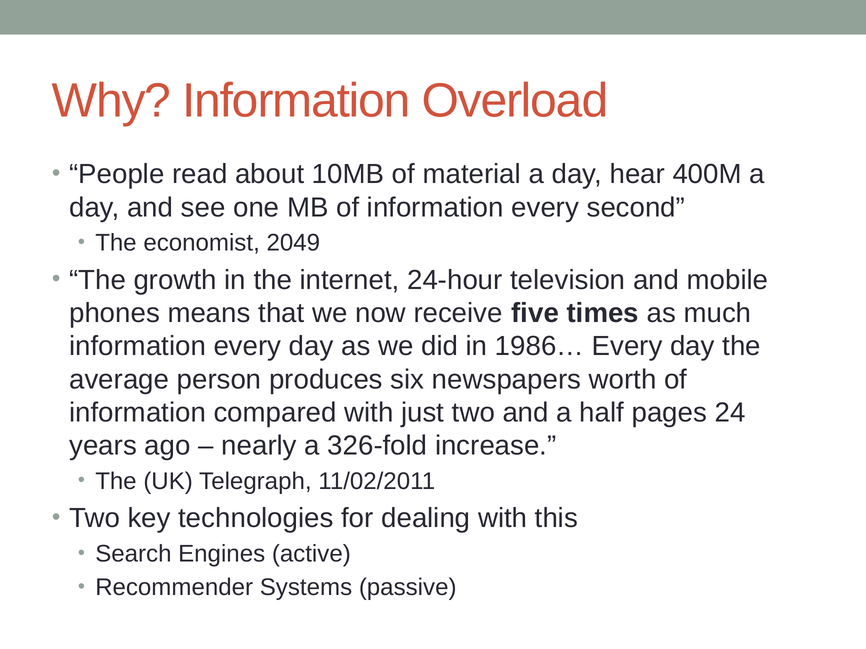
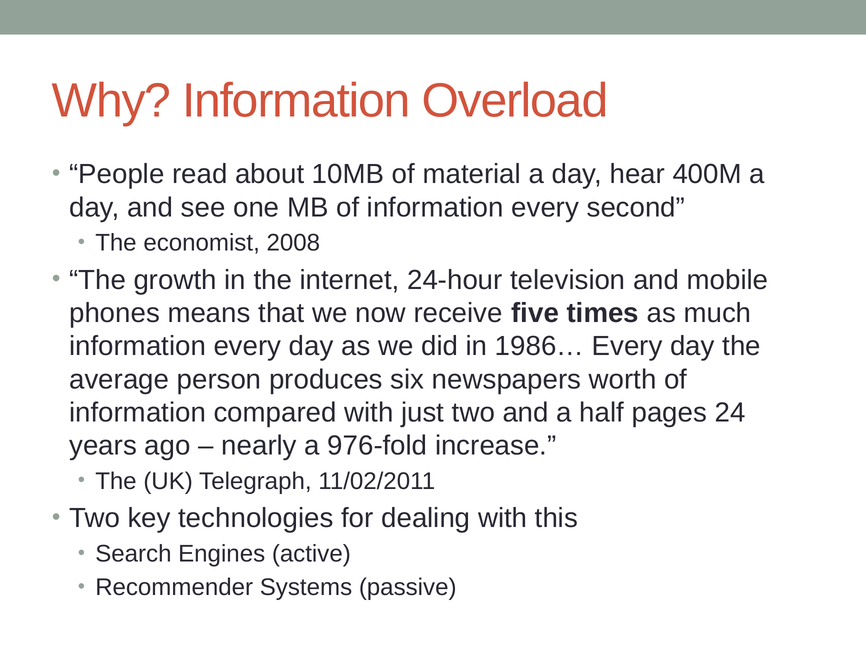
2049: 2049 -> 2008 (293, 243)
326-fold: 326-fold -> 976-fold (377, 446)
